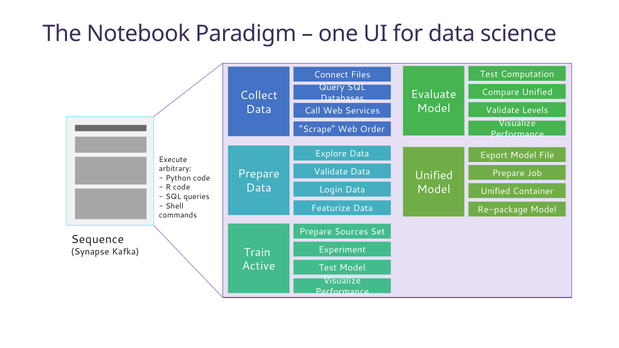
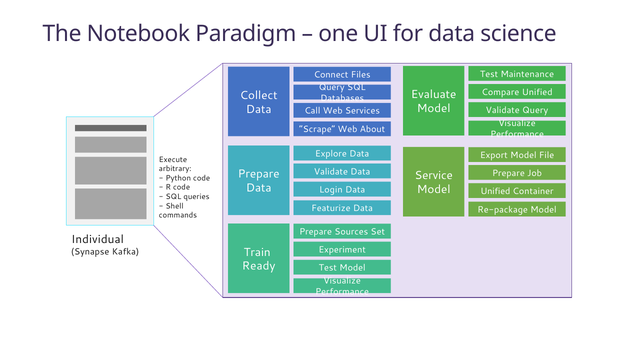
Computation: Computation -> Maintenance (527, 74)
Validate Levels: Levels -> Query (535, 110)
Order: Order -> About (372, 129)
Unified: Unified -> Service (434, 176)
Sequence: Sequence -> Individual (98, 240)
Active: Active -> Ready (259, 266)
